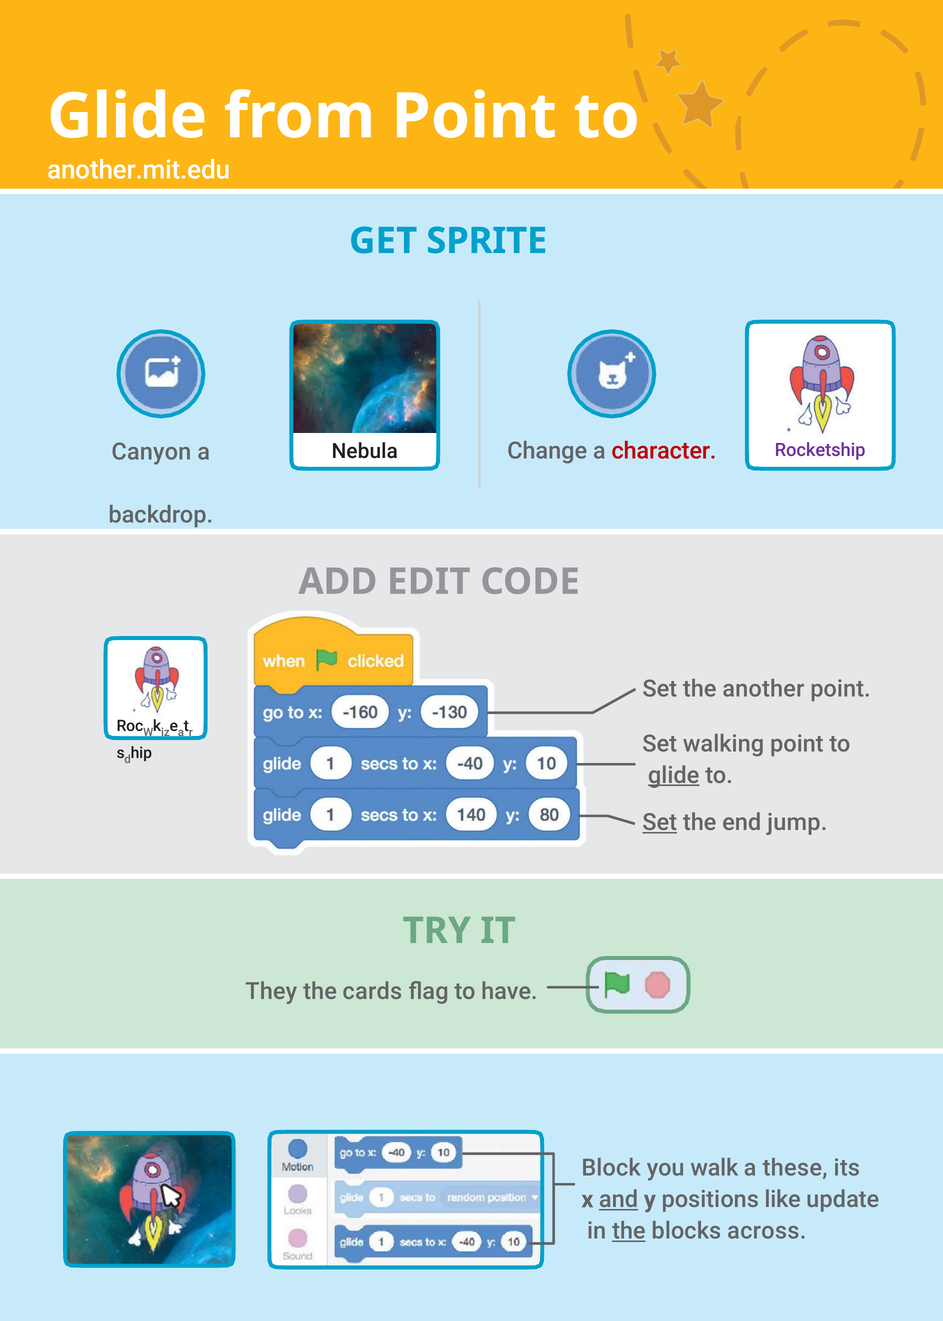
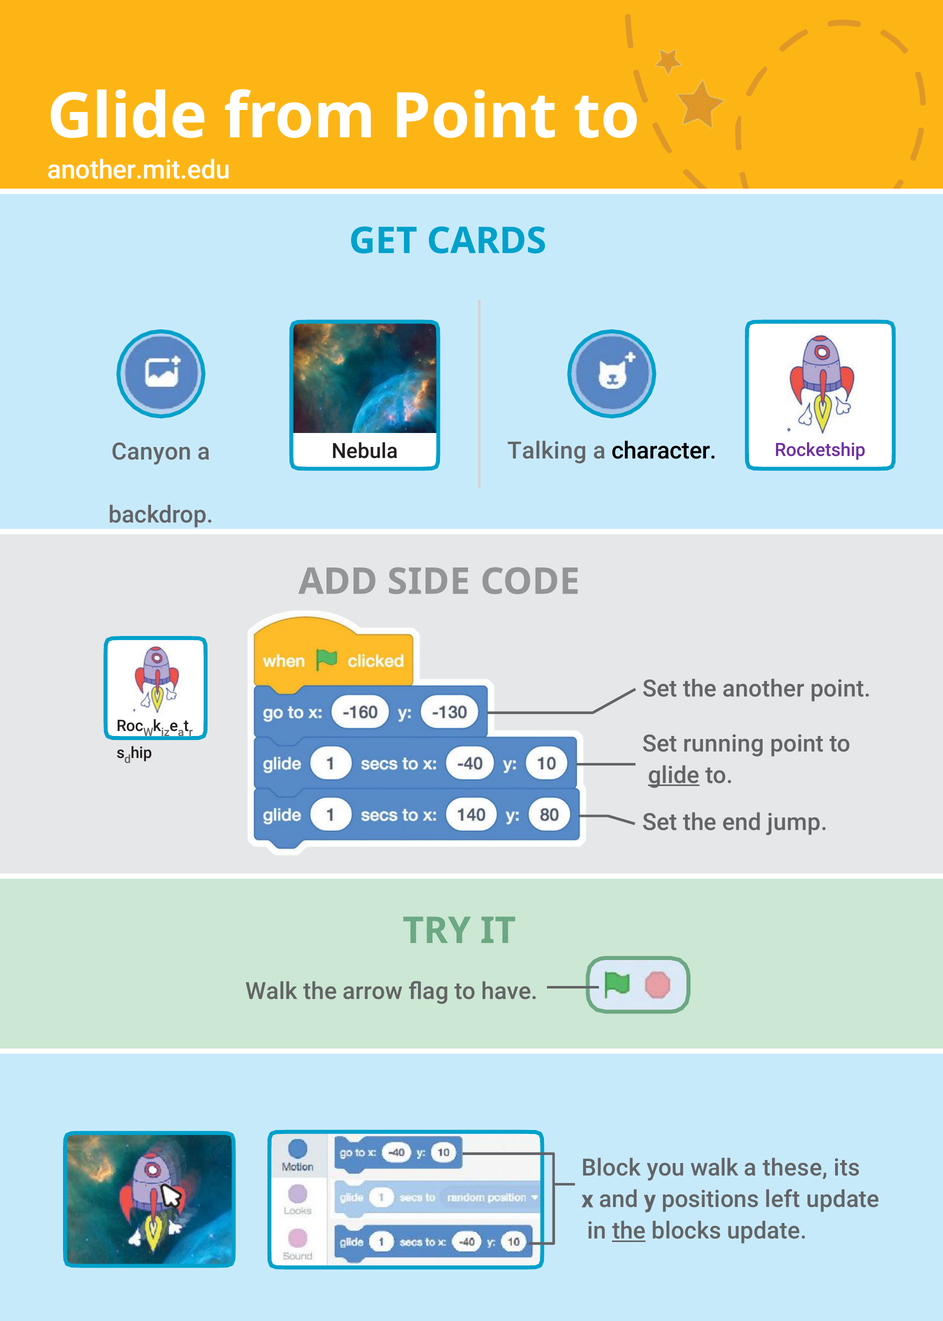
SPRITE: SPRITE -> CARDS (487, 241)
Change: Change -> Talking (547, 451)
character colour: red -> black (664, 451)
EDIT: EDIT -> SIDE (429, 581)
walking: walking -> running (723, 743)
Set underline: present -> none (660, 822)
They: They -> Walk (271, 991)
cards: cards -> arrow (373, 991)
and underline: present -> none (619, 1199)
like: like -> left (782, 1199)
blocks across: across -> update (767, 1230)
